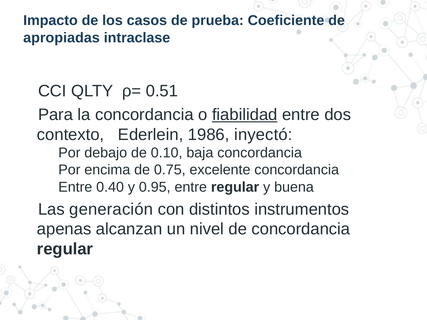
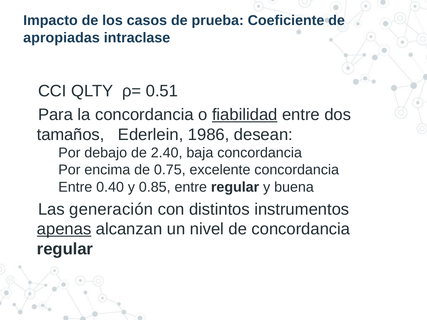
contexto: contexto -> tamaños (71, 135)
inyectó: inyectó -> desean (263, 135)
0.10: 0.10 -> 2.40 (167, 153)
0.95: 0.95 -> 0.85 (155, 187)
apenas underline: none -> present (64, 229)
